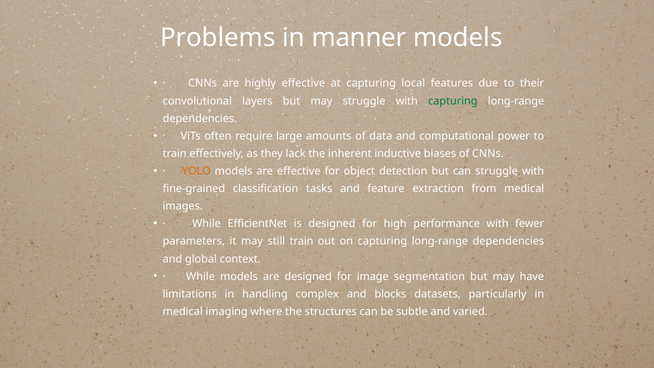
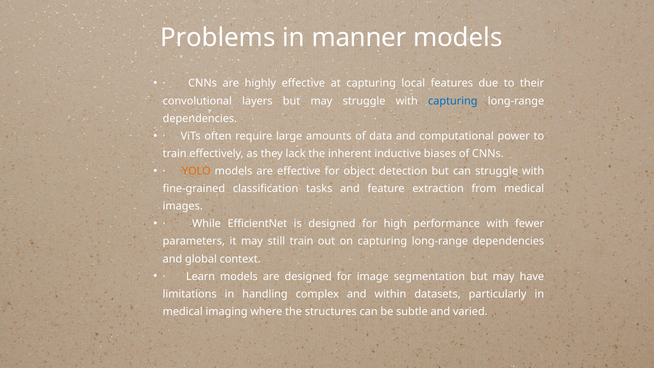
capturing colour: green -> blue (453, 101)
While: While -> Learn (201, 276)
blocks: blocks -> within (390, 294)
